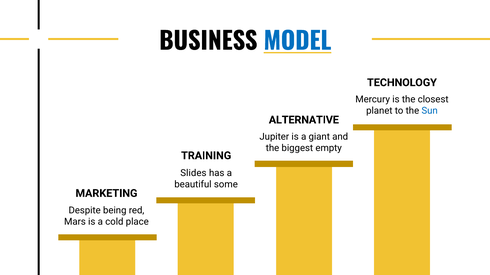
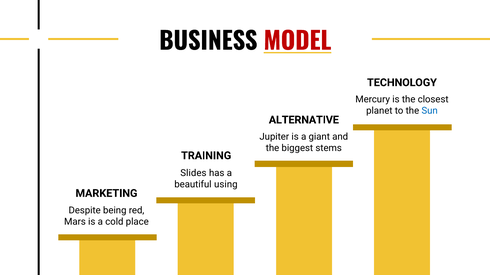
MODEL colour: blue -> red (297, 42)
empty: empty -> stems (329, 148)
some: some -> using (226, 185)
